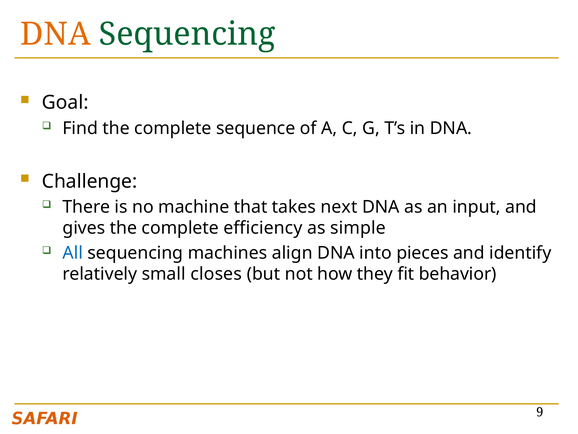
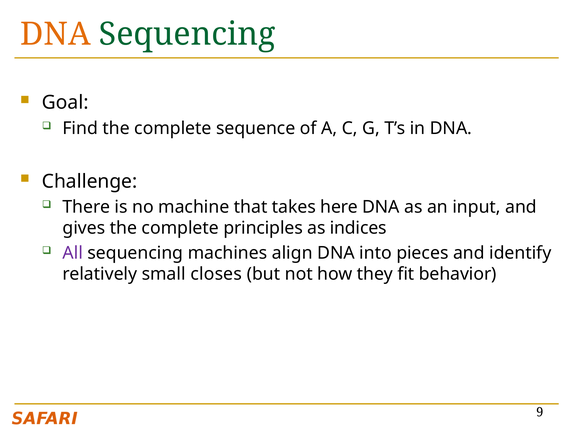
next: next -> here (339, 207)
efficiency: efficiency -> principles (263, 228)
simple: simple -> indices (358, 228)
All colour: blue -> purple (73, 253)
